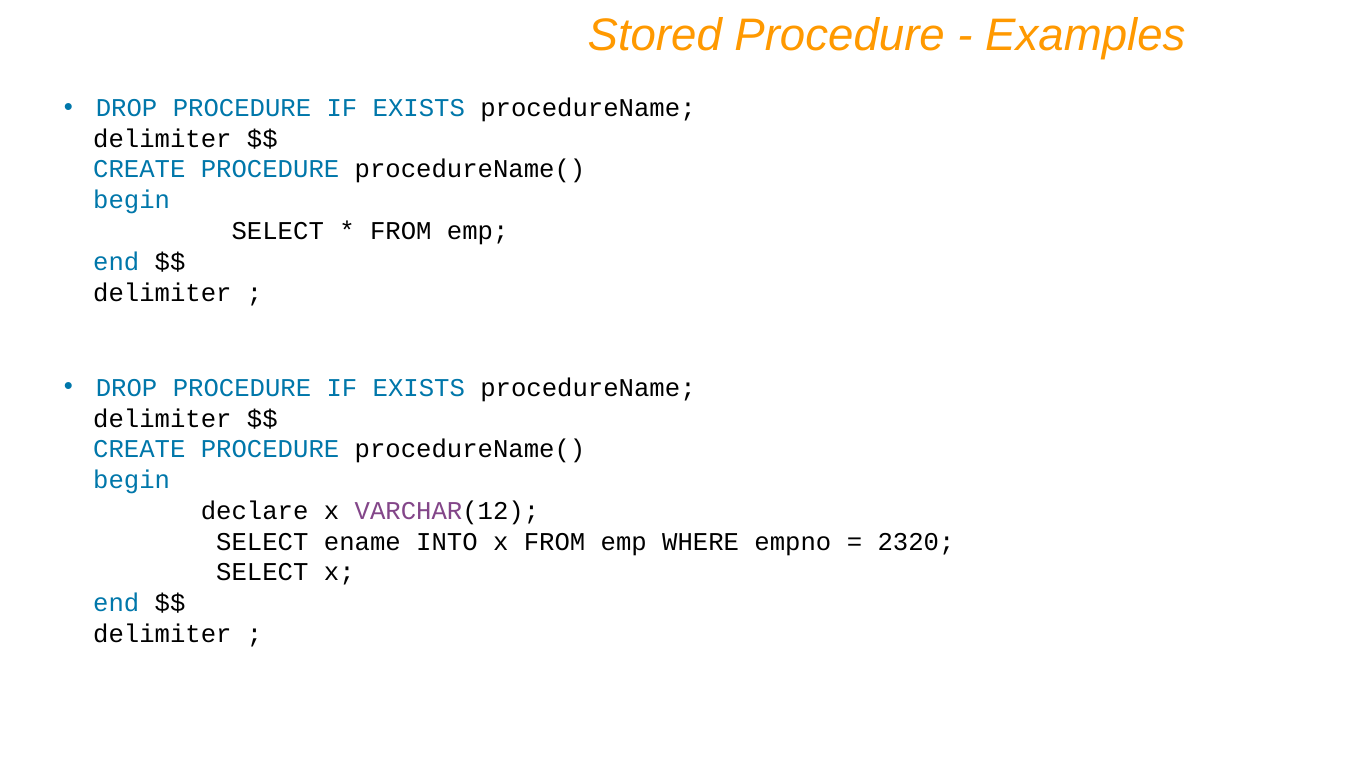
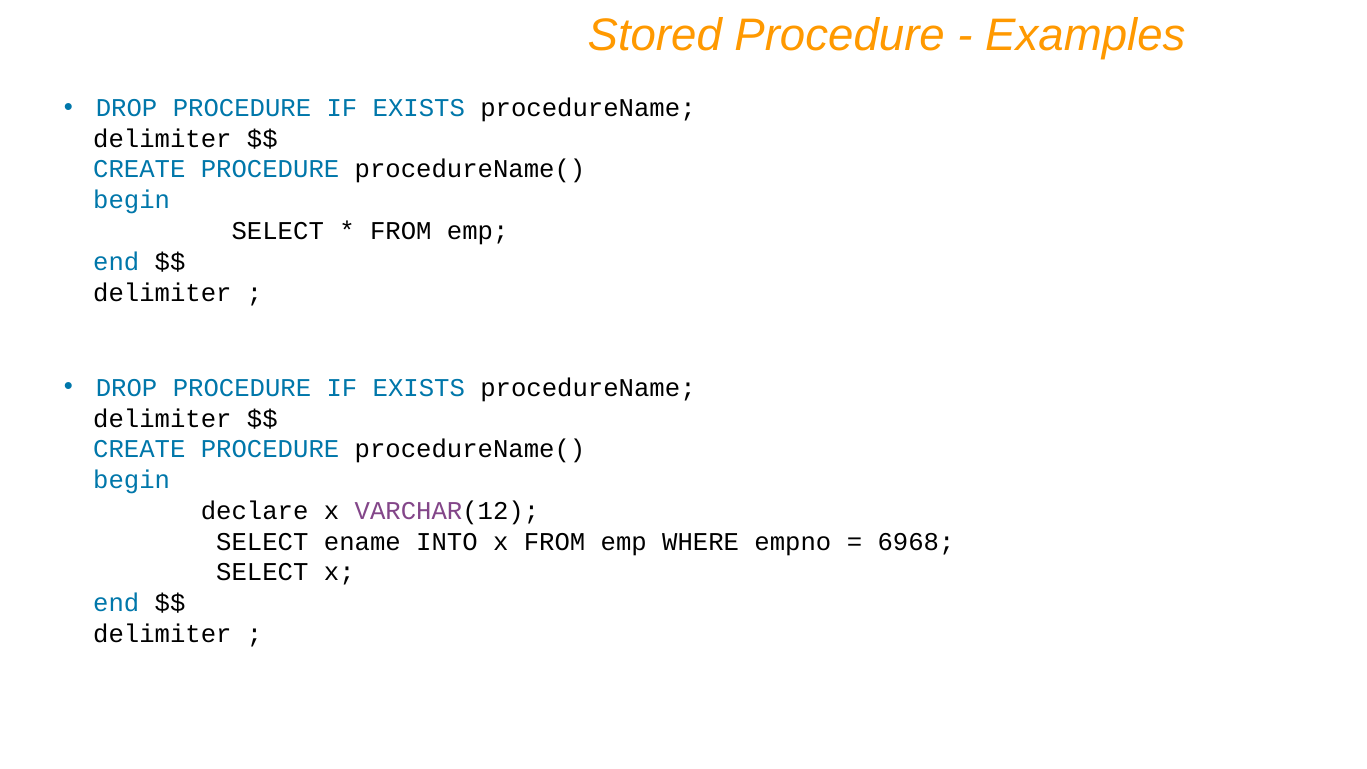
2320: 2320 -> 6968 (916, 542)
